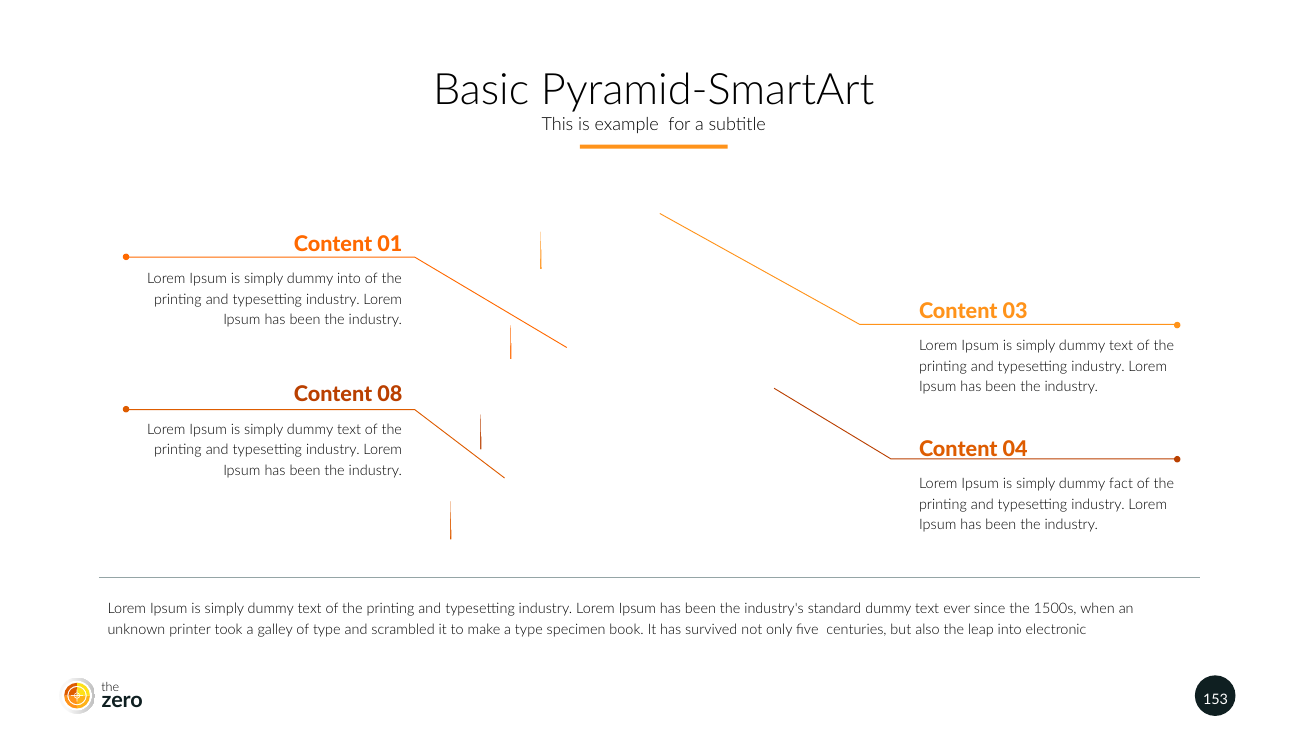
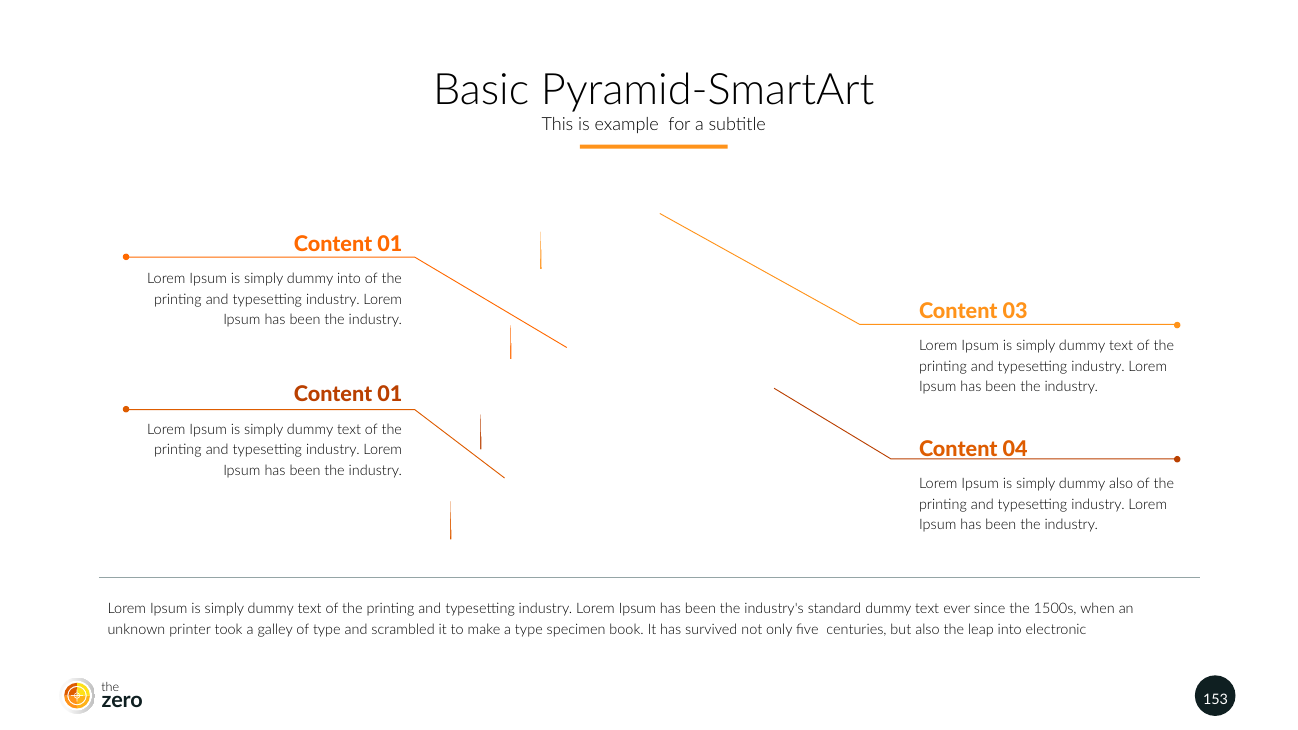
08: 08 -> 01 (390, 395)
dummy fact: fact -> also (1121, 484)
